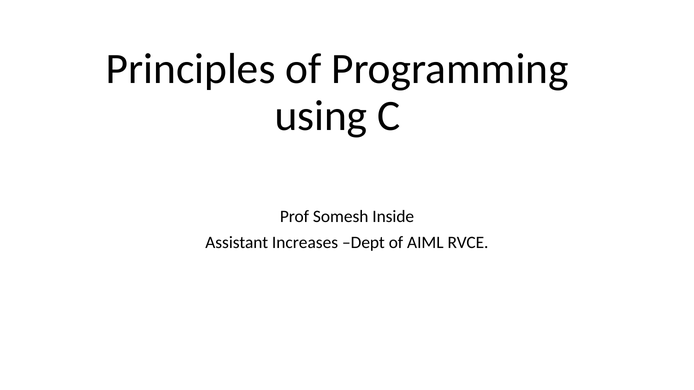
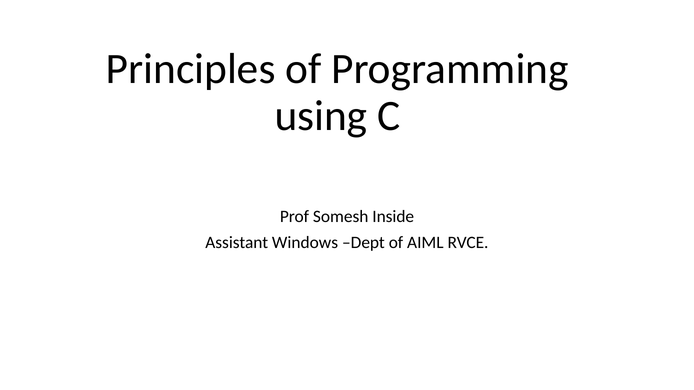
Increases: Increases -> Windows (305, 243)
